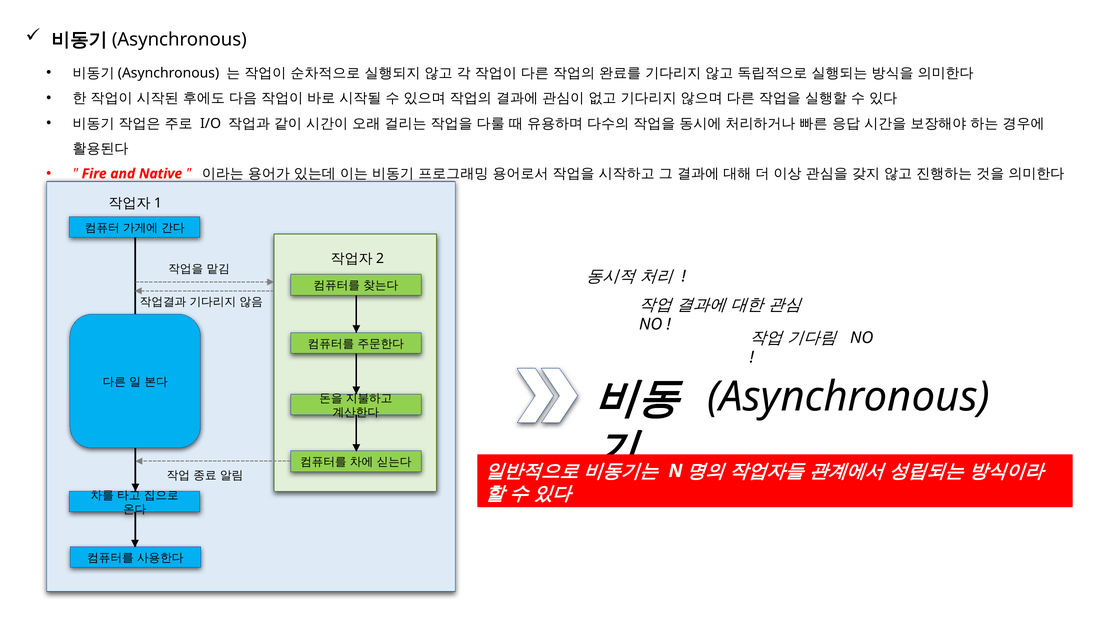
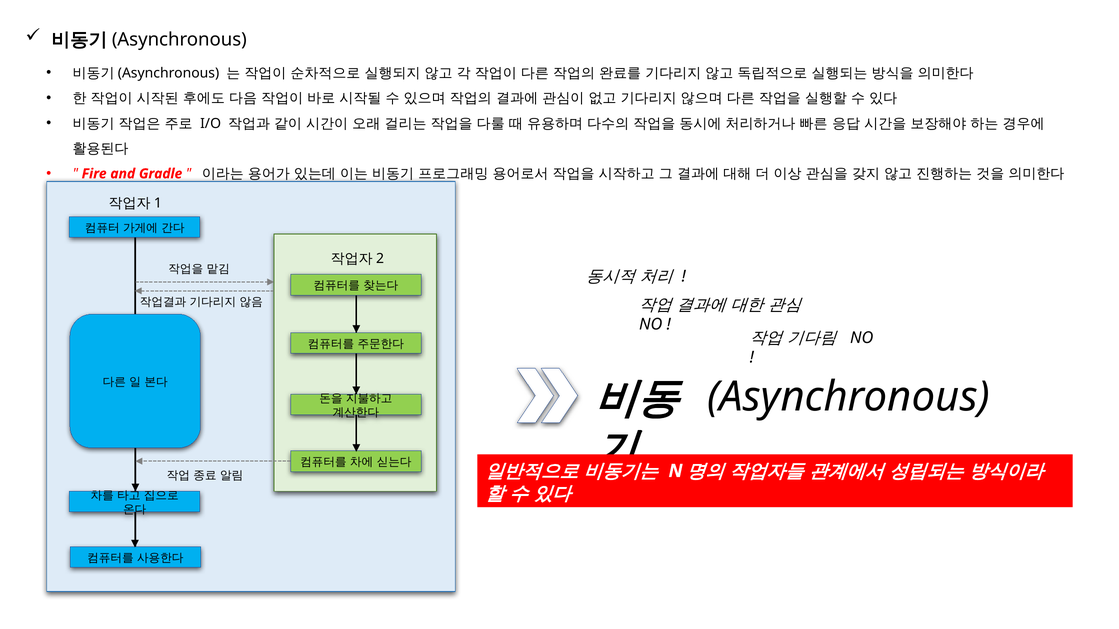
Native: Native -> Gradle (161, 174)
